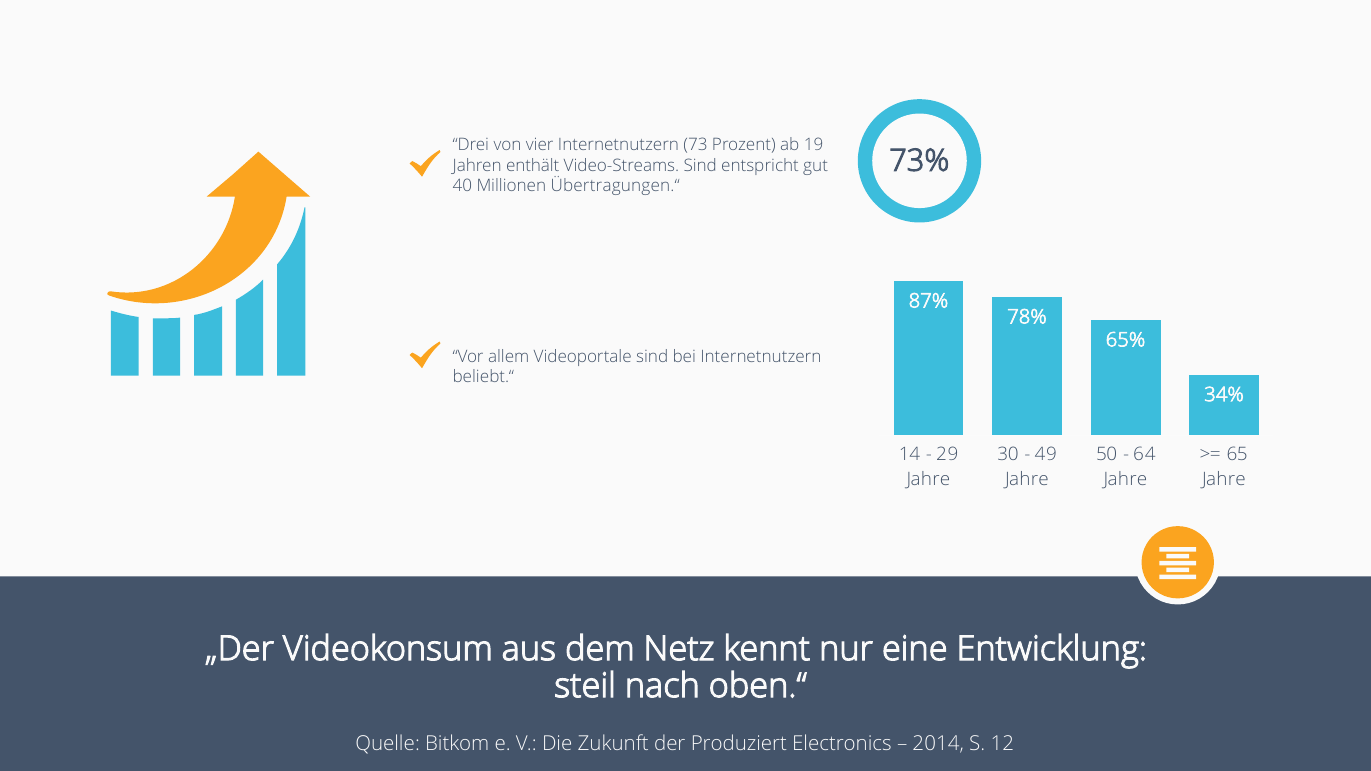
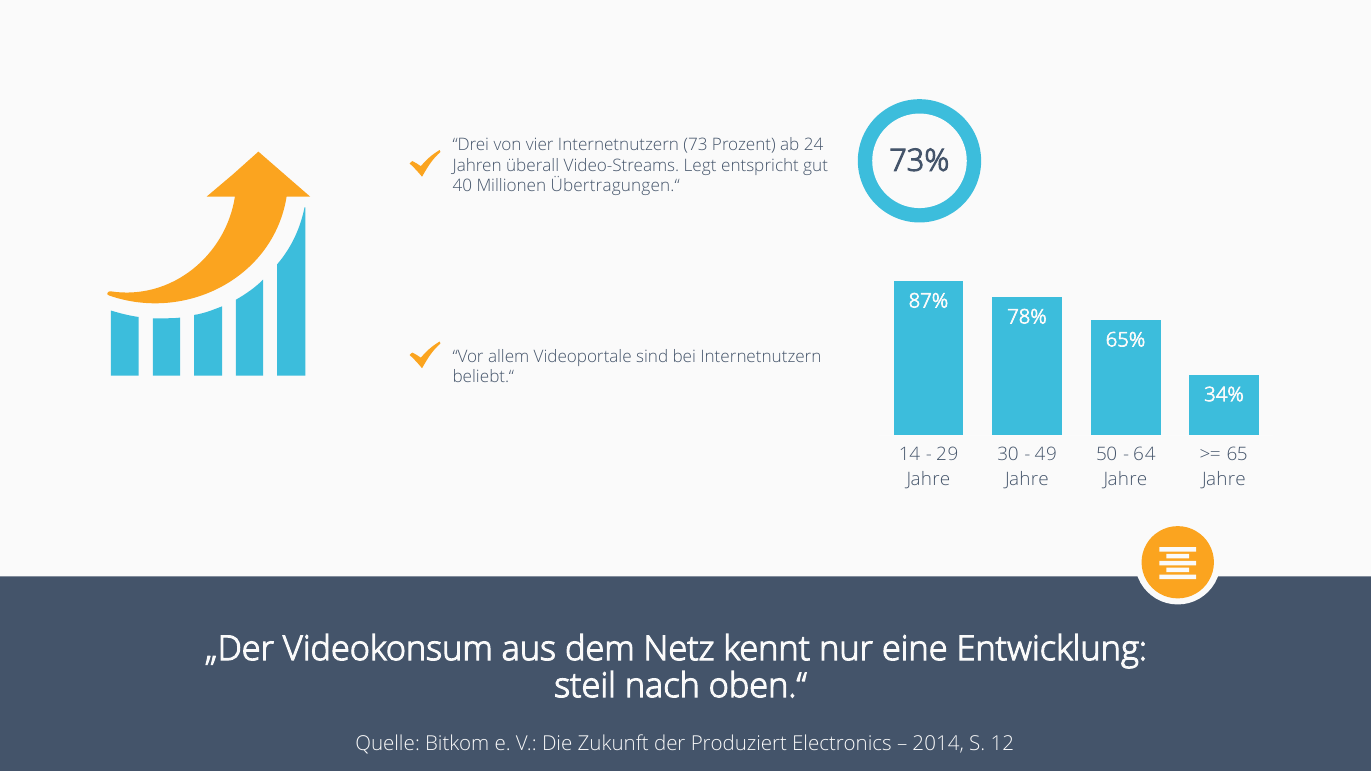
19: 19 -> 24 (814, 145)
enthält: enthält -> überall (533, 166)
Video-Streams Sind: Sind -> Legt (700, 166)
